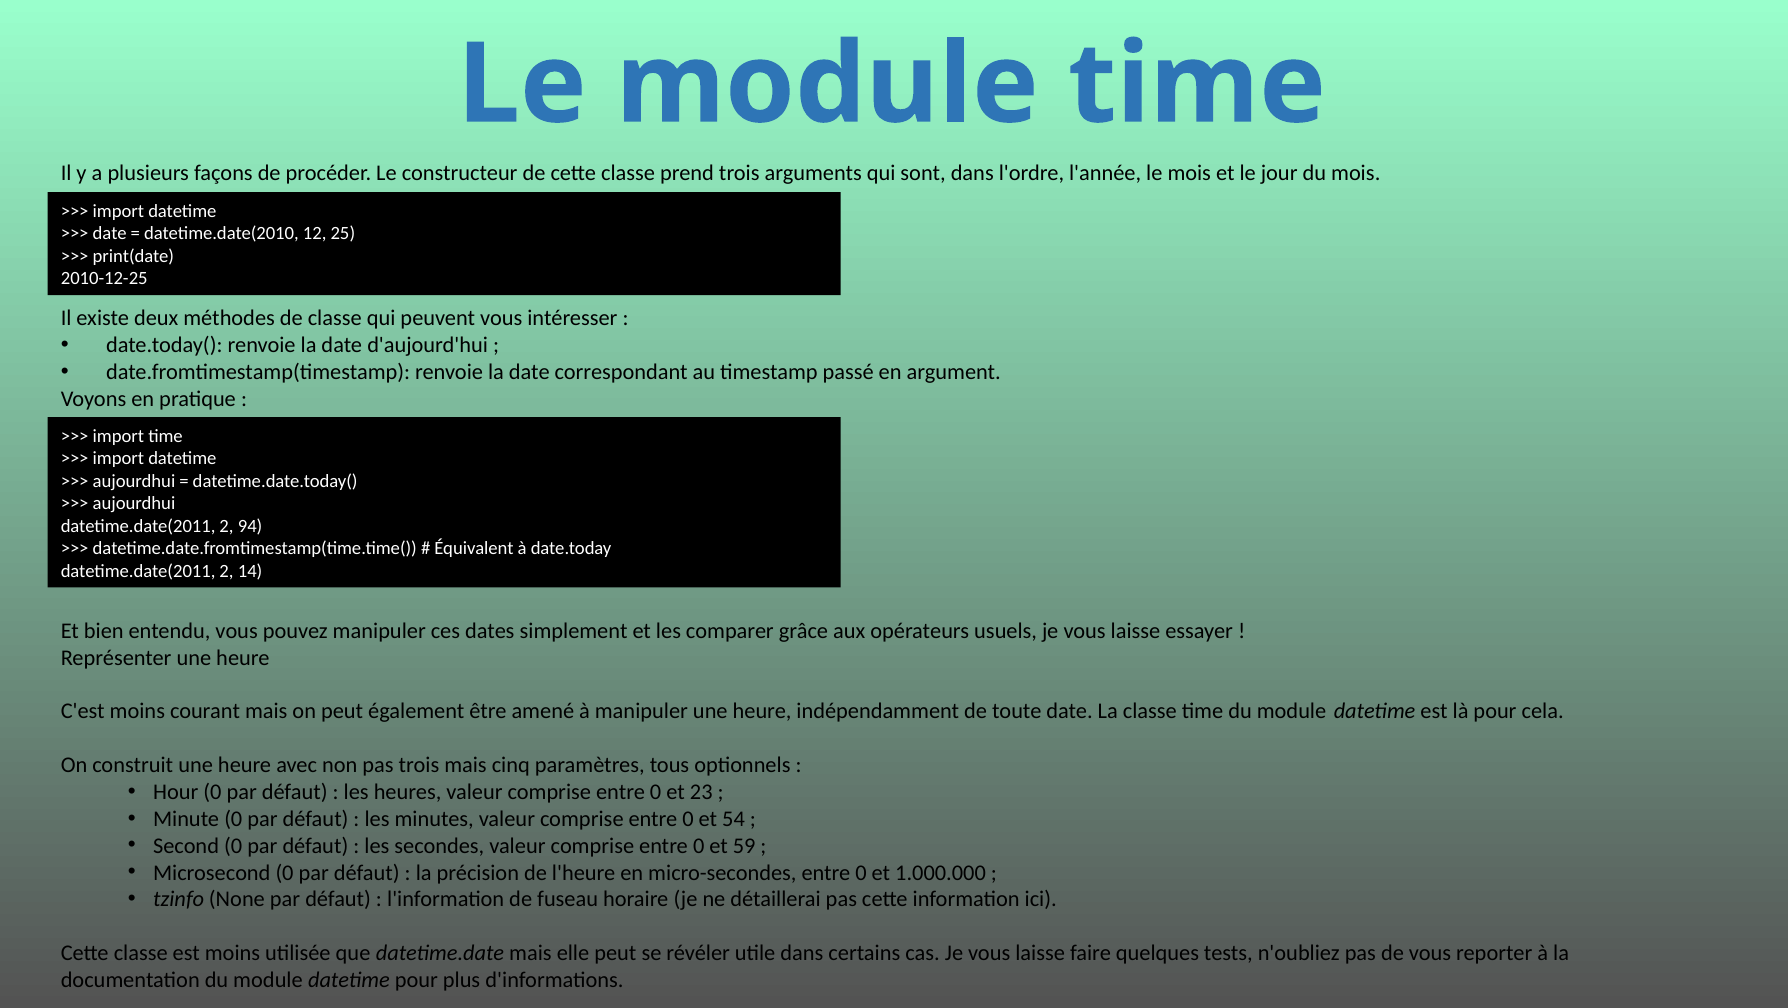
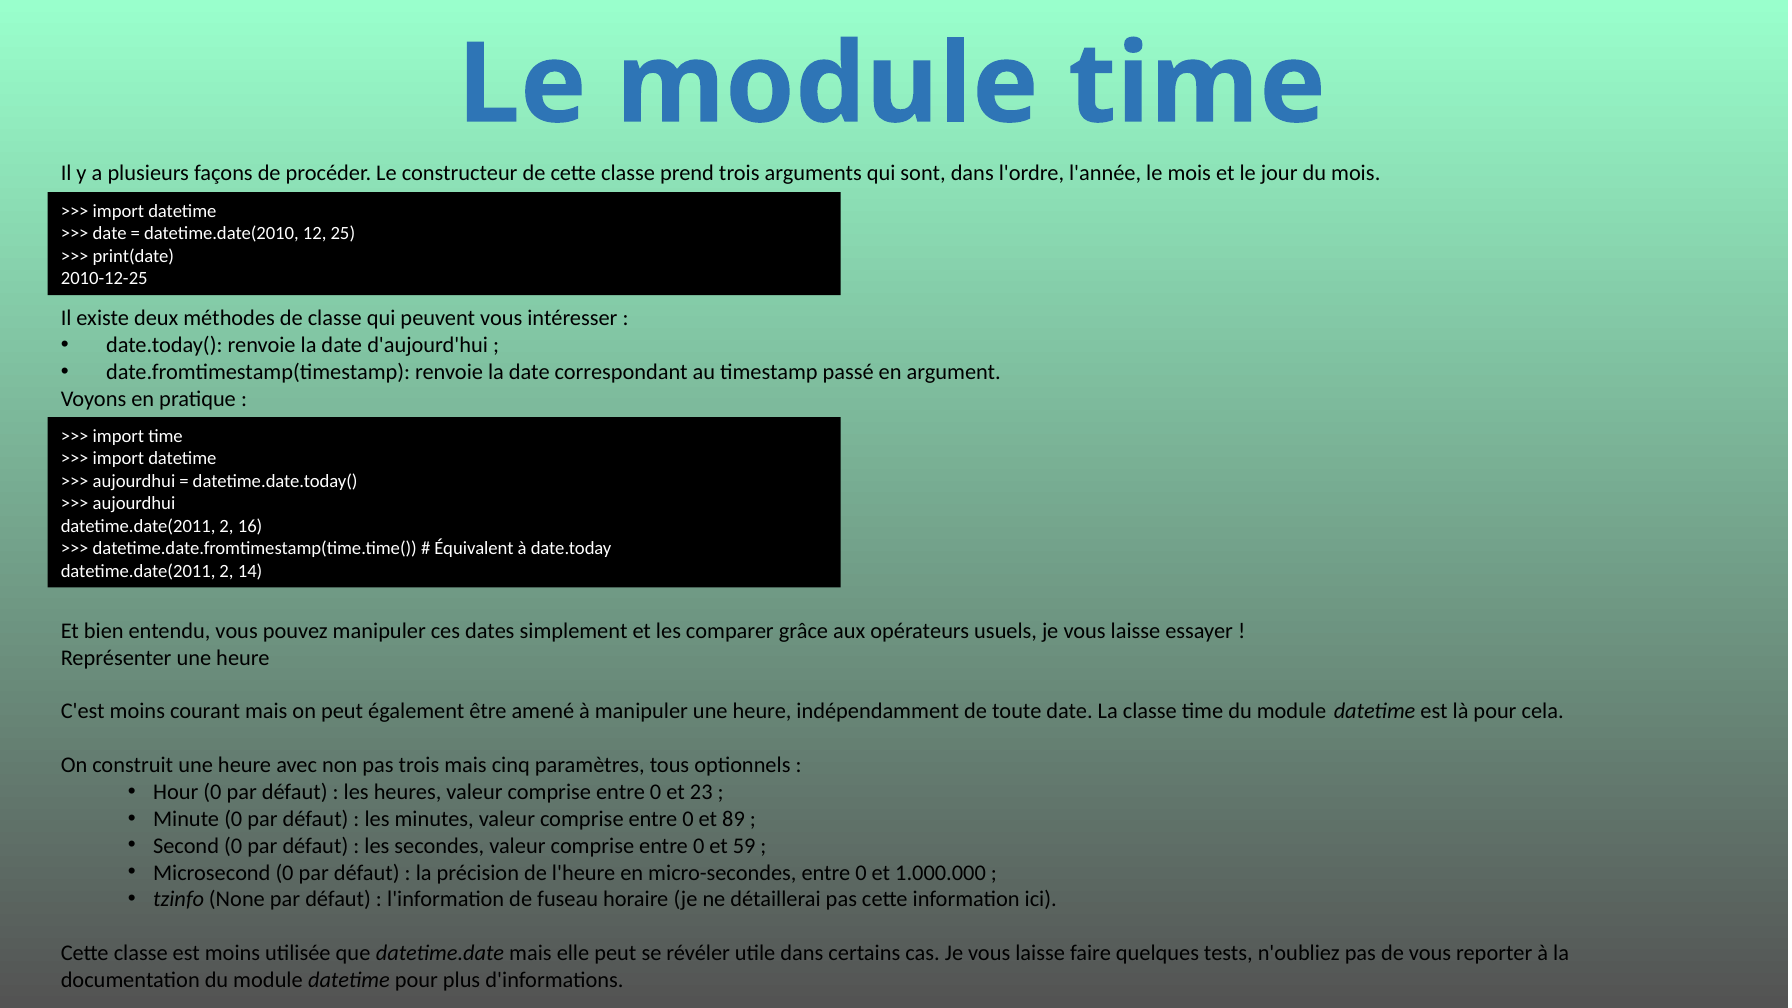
94: 94 -> 16 (250, 526)
54: 54 -> 89 (734, 819)
